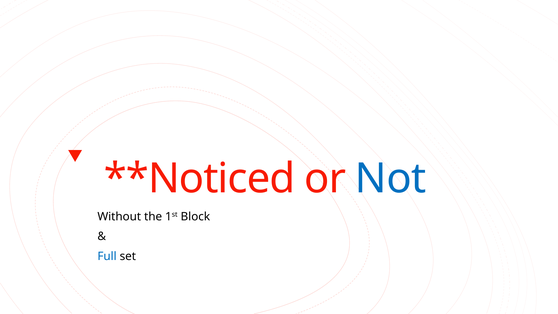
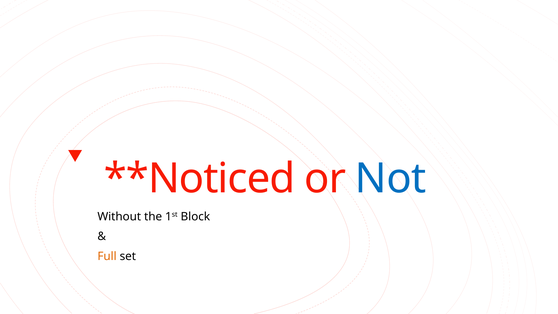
Full colour: blue -> orange (107, 256)
